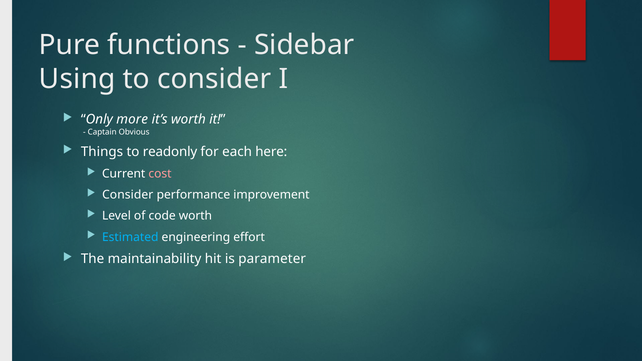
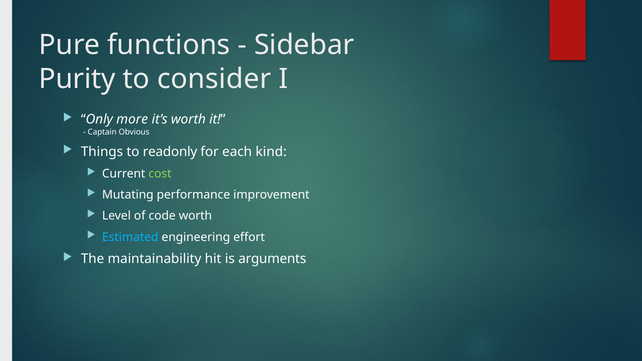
Using: Using -> Purity (77, 79)
here: here -> kind (271, 152)
cost colour: pink -> light green (160, 174)
Consider: Consider -> Mutating (128, 195)
parameter: parameter -> arguments (272, 259)
